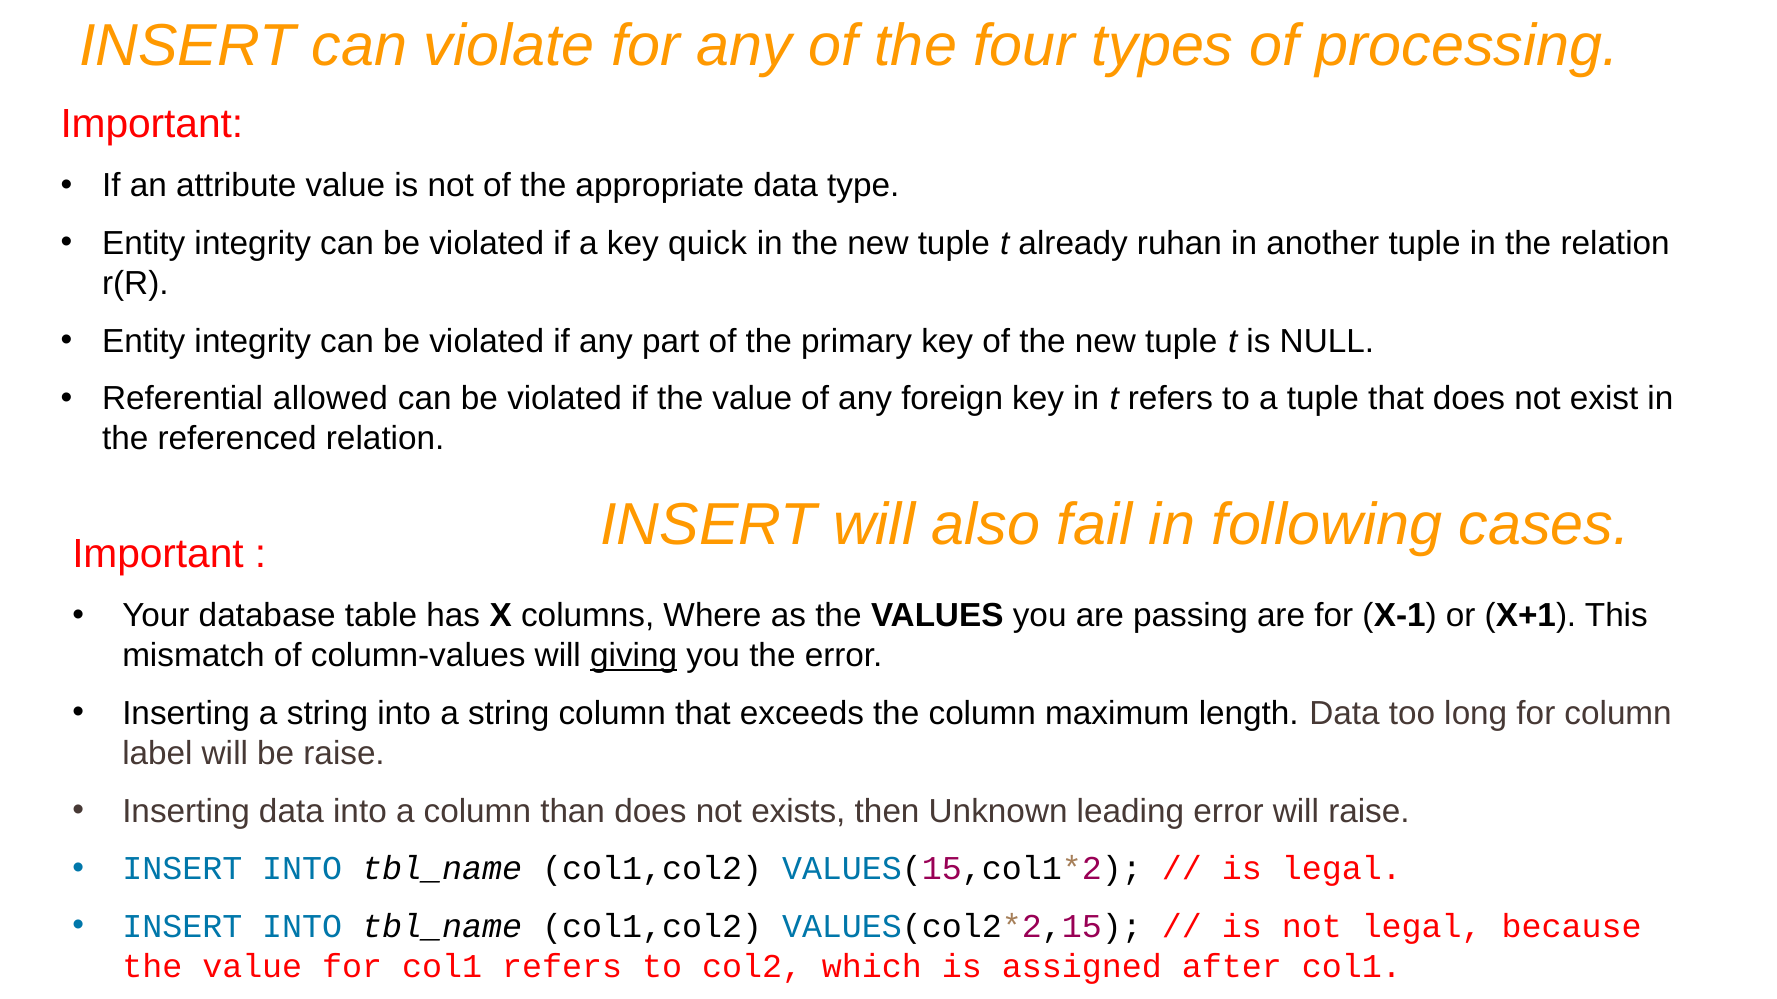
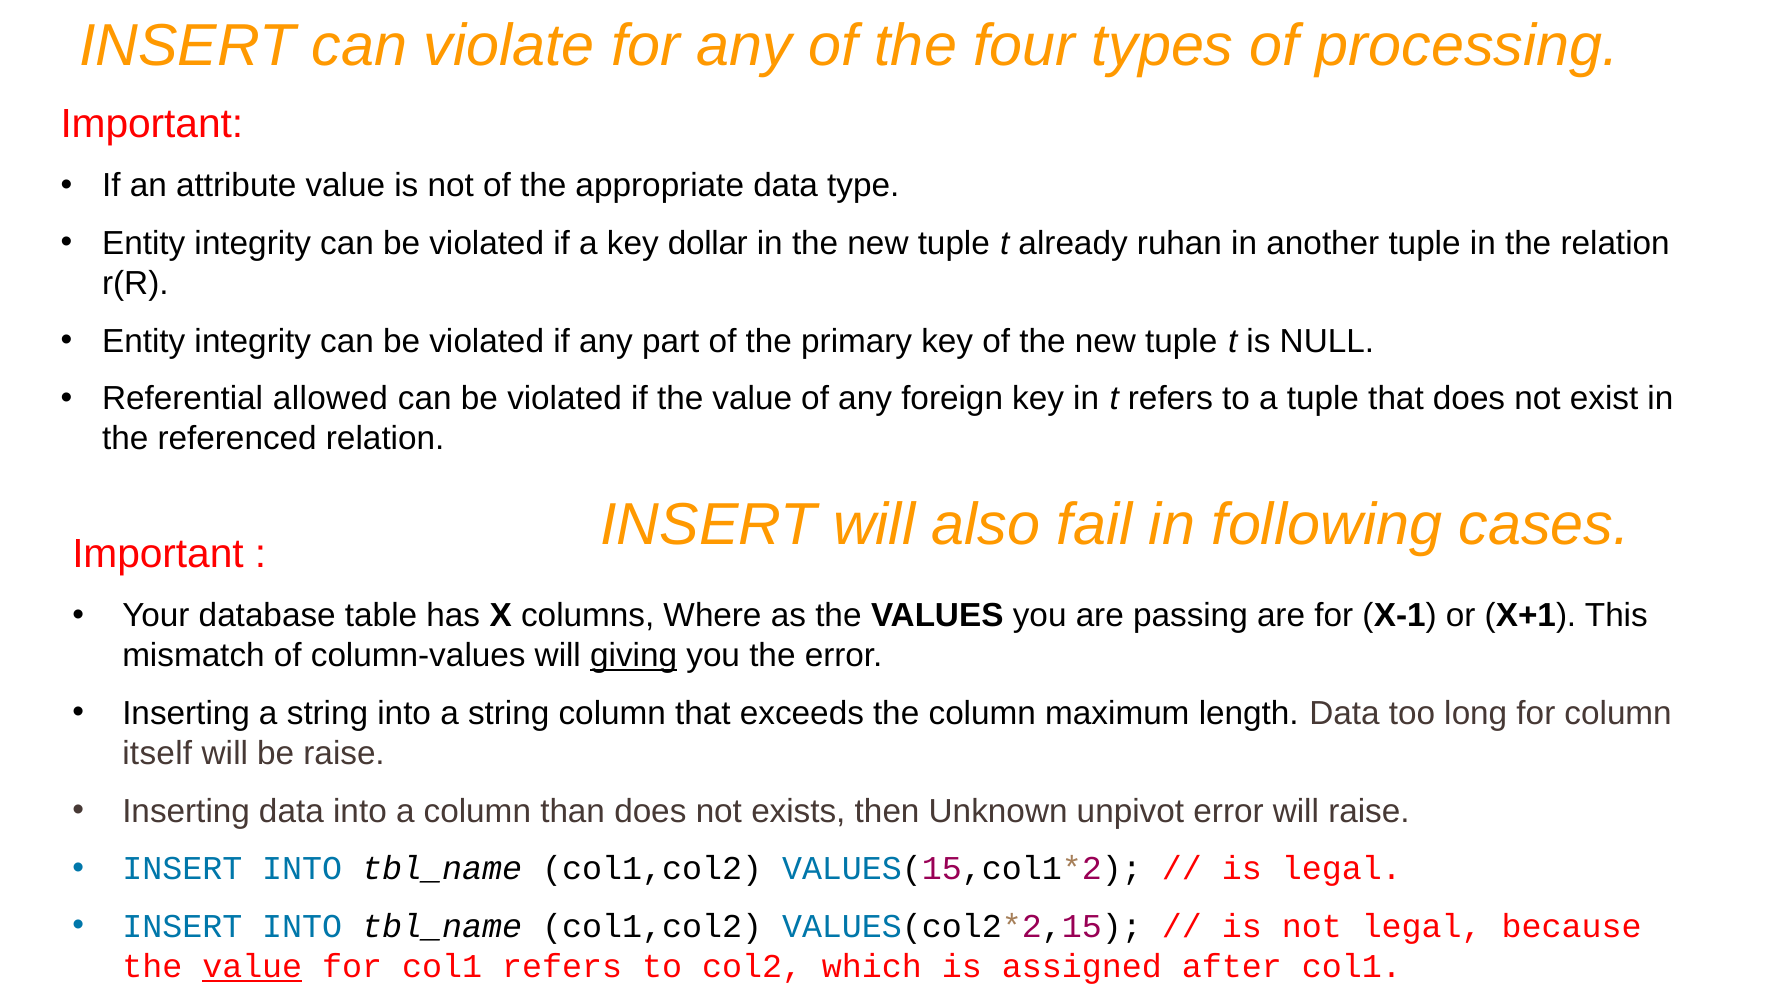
quick: quick -> dollar (708, 244)
label: label -> itself (157, 754)
leading: leading -> unpivot (1130, 812)
value underline: none -> present (252, 967)
